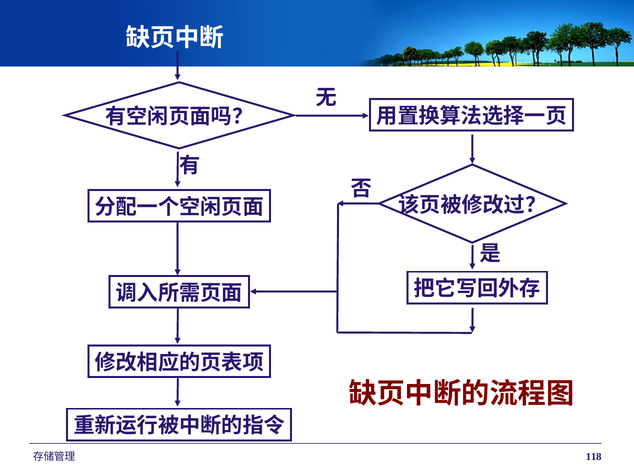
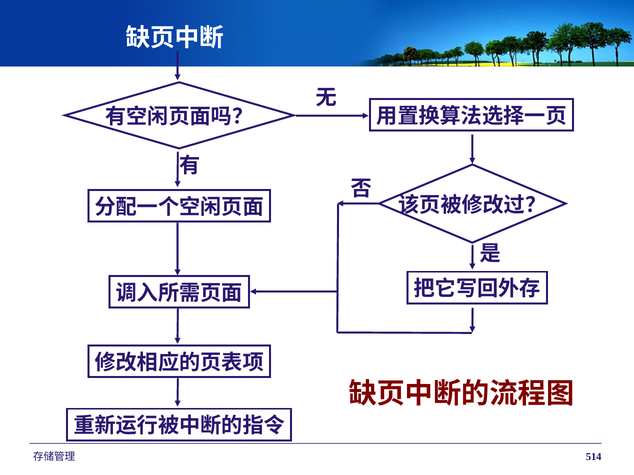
118: 118 -> 514 (594, 457)
